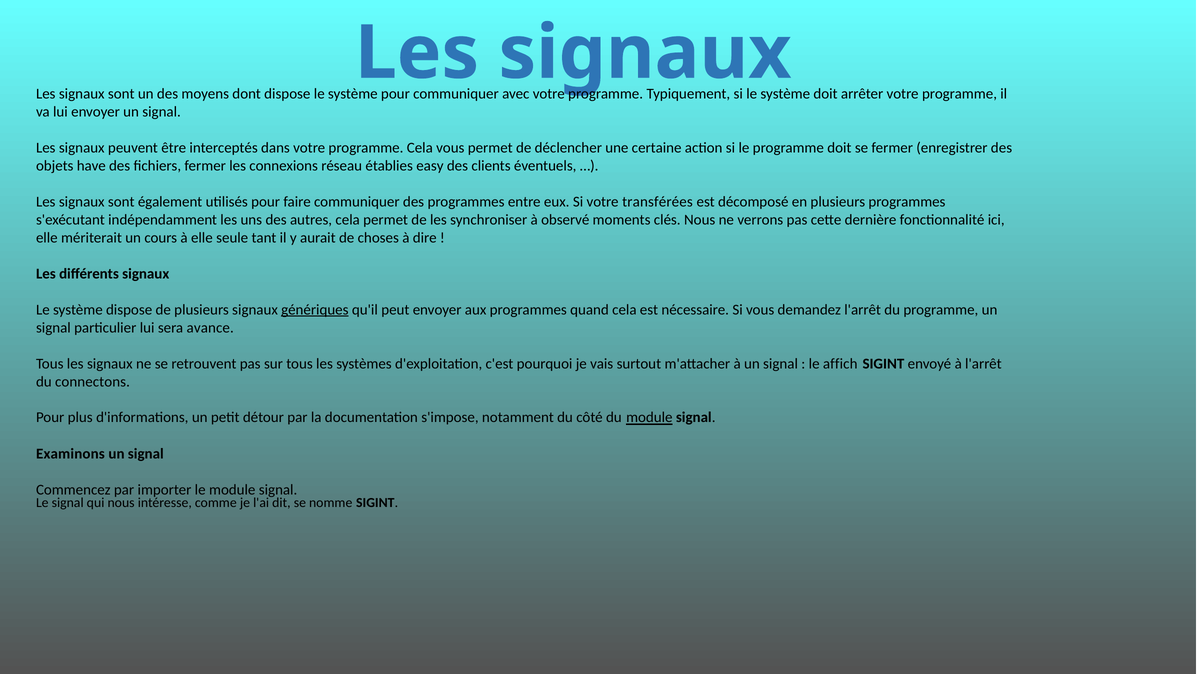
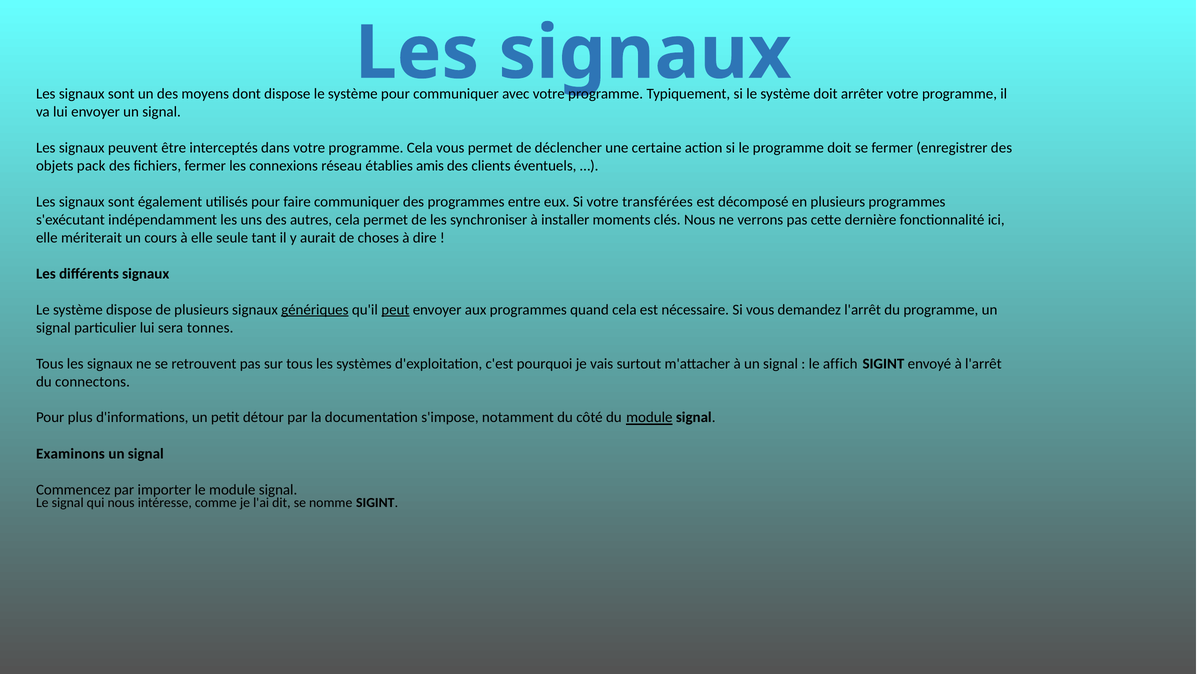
have: have -> pack (91, 166)
easy: easy -> amis (430, 166)
observé: observé -> installer (565, 220)
peut underline: none -> present (395, 310)
avance: avance -> tonnes (210, 328)
